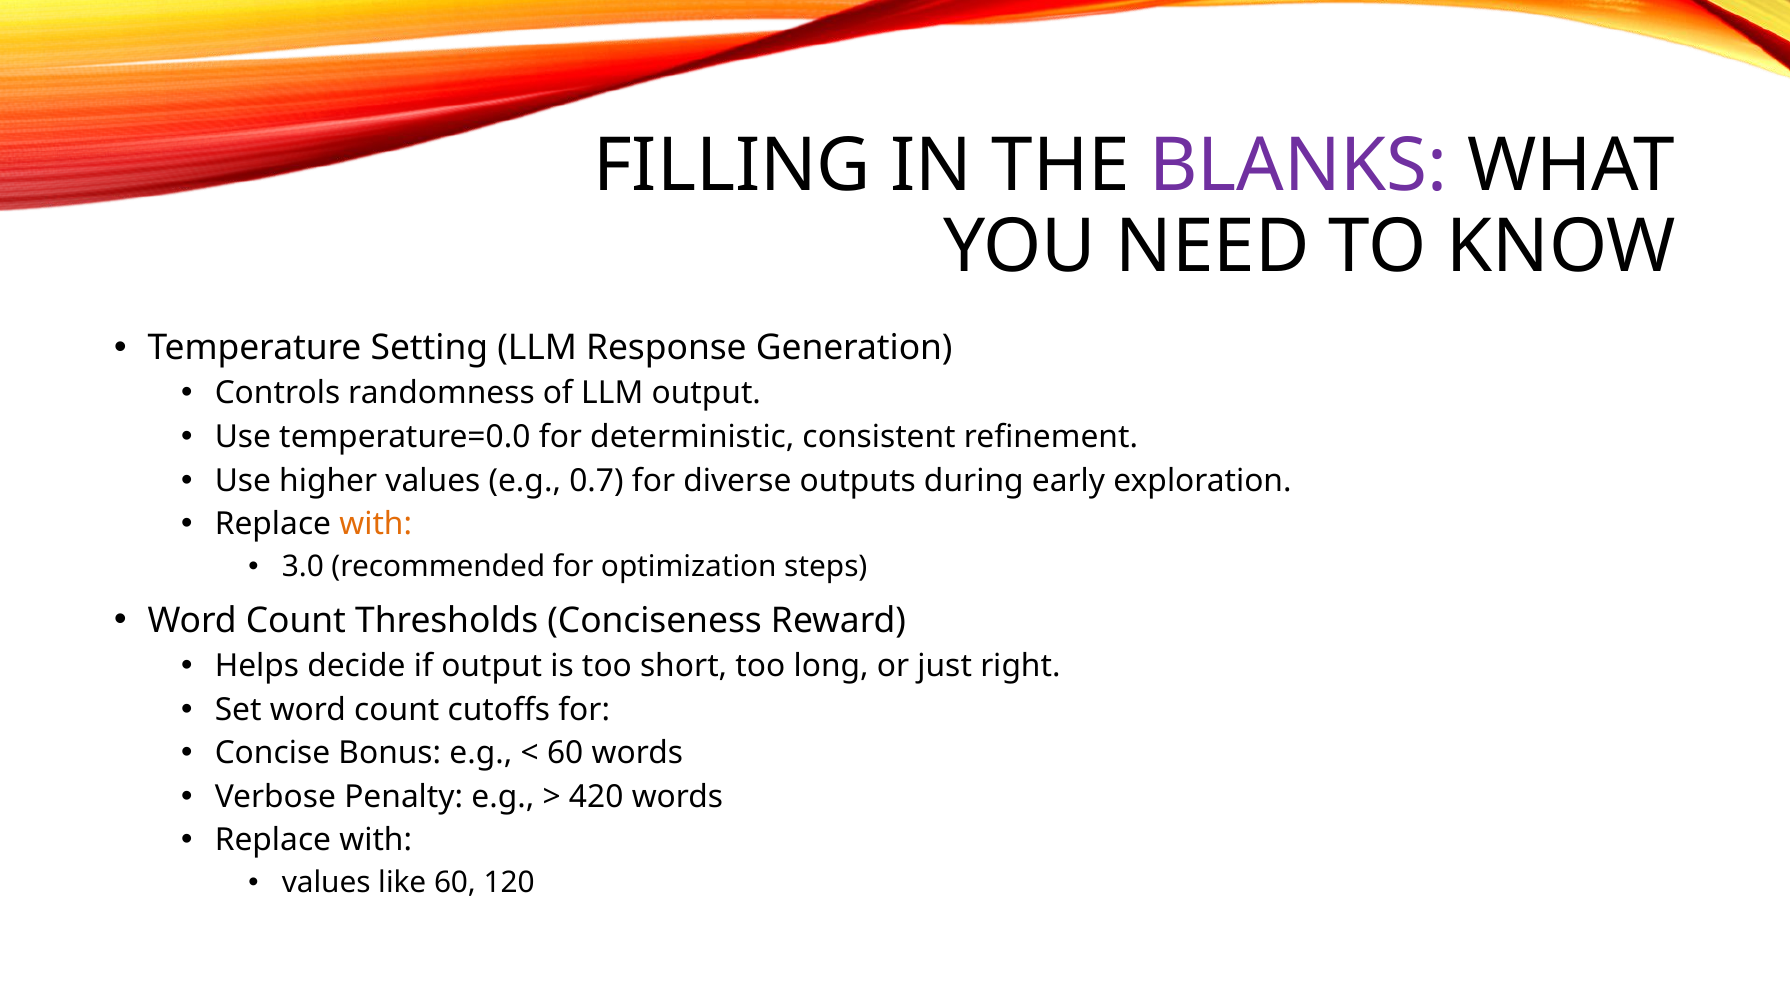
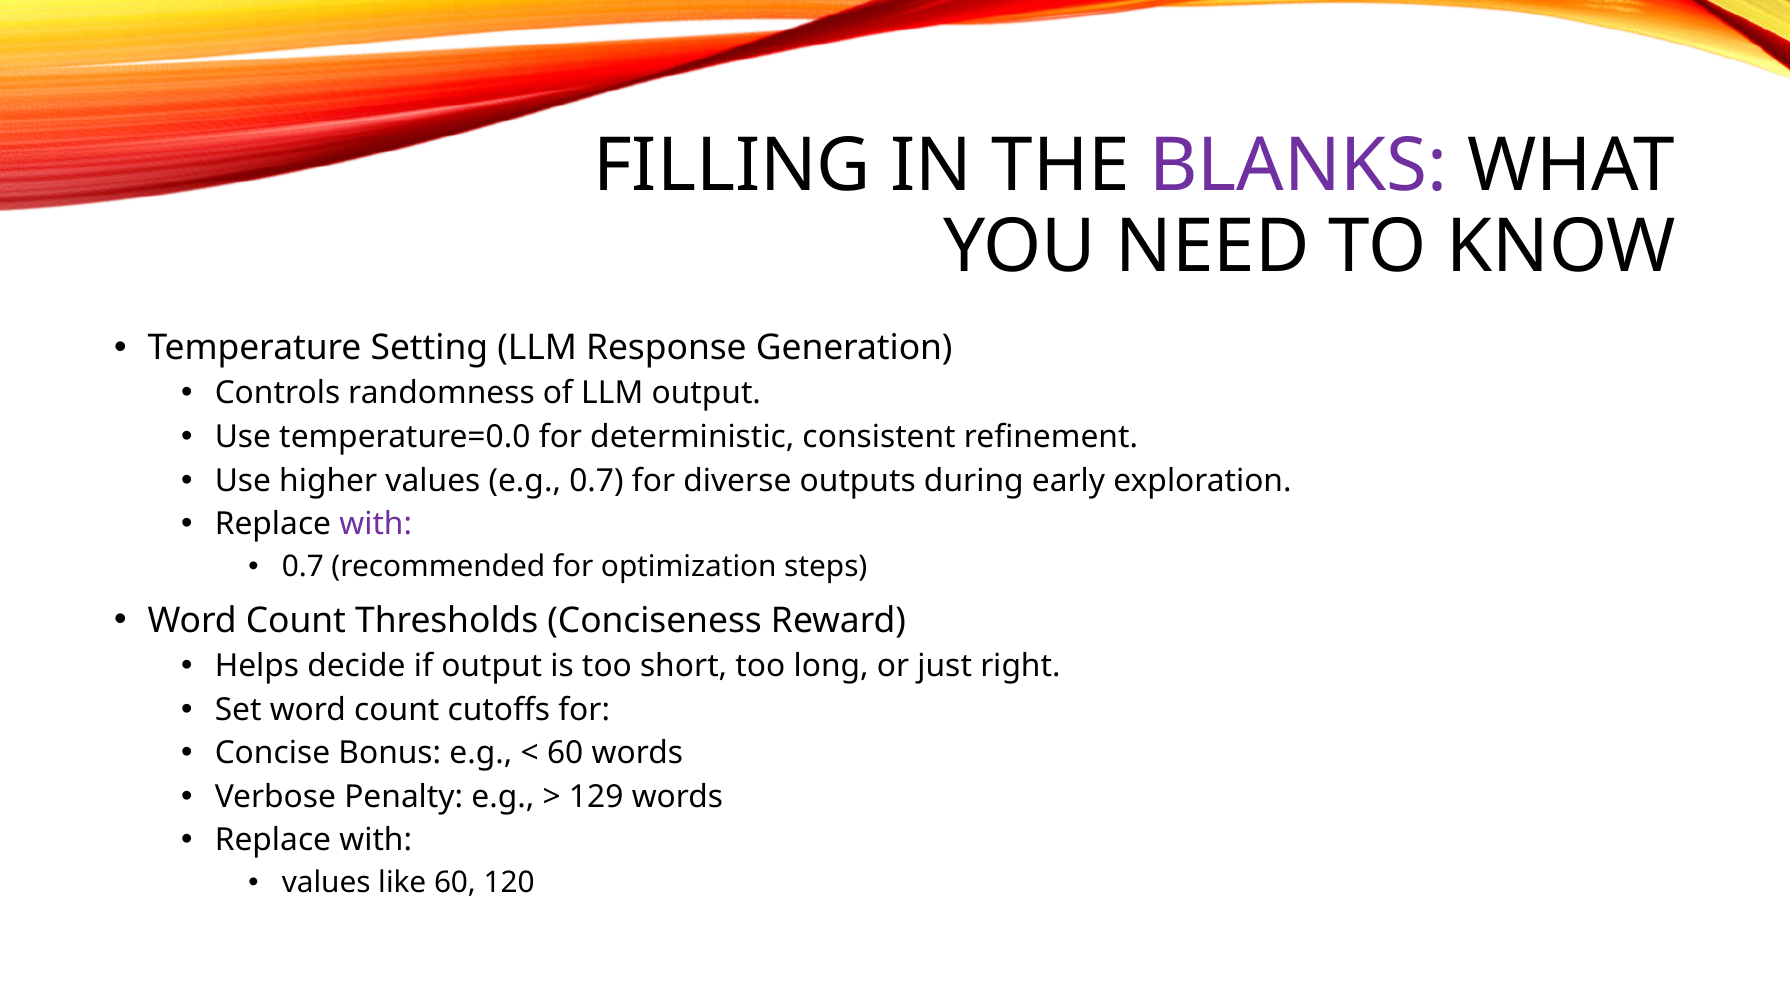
with colour: orange -> purple (376, 524)
3.0: 3.0 -> 0.7 (303, 567)
420: 420 -> 129 (596, 797)
